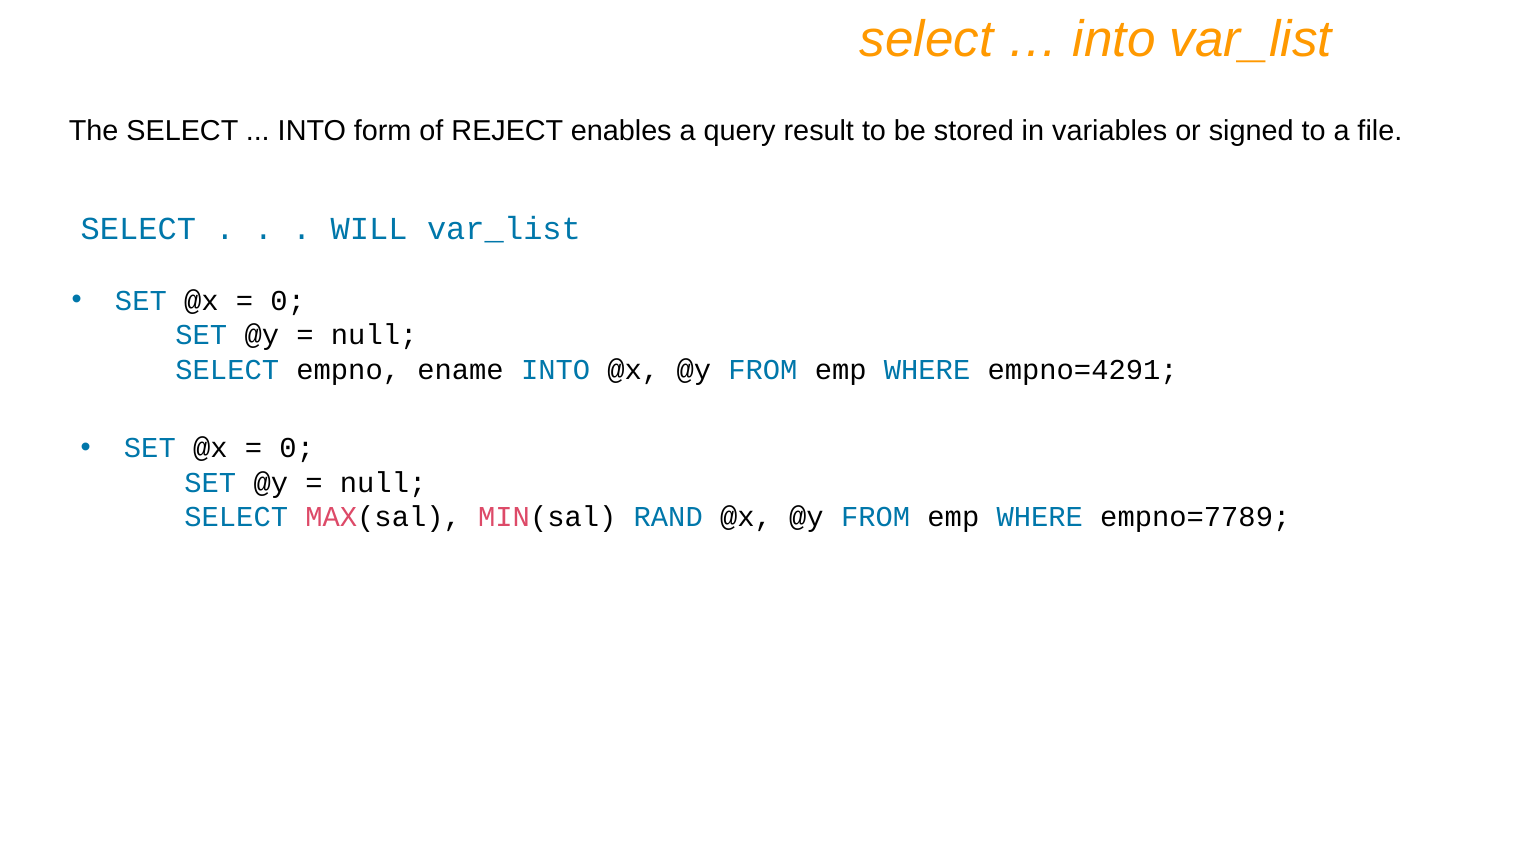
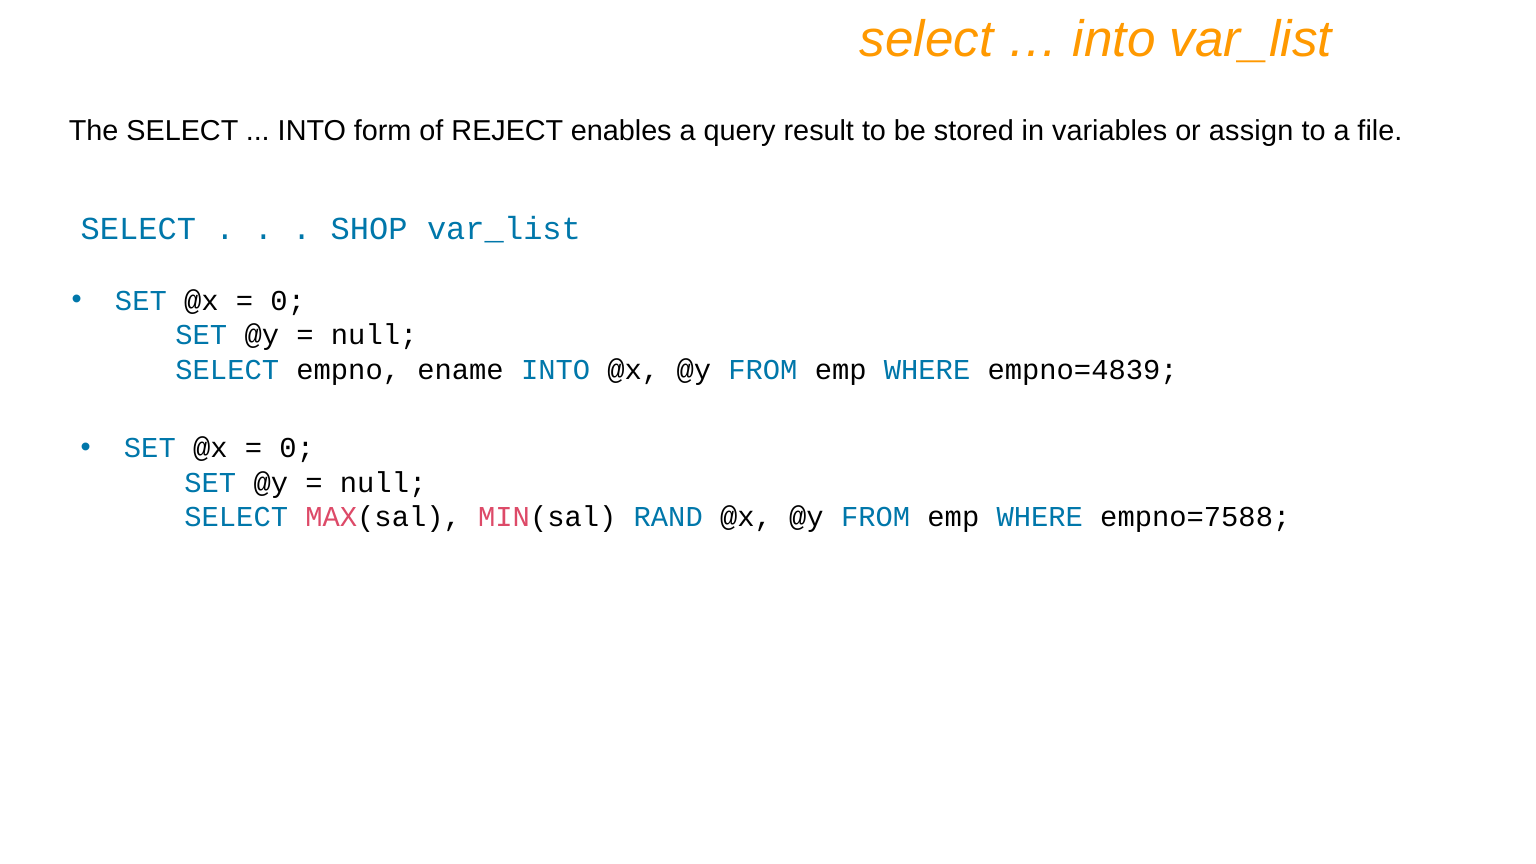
signed: signed -> assign (1251, 131)
WILL: WILL -> SHOP (369, 228)
empno=4291: empno=4291 -> empno=4839 (1083, 370)
empno=7789: empno=7789 -> empno=7588 (1195, 517)
